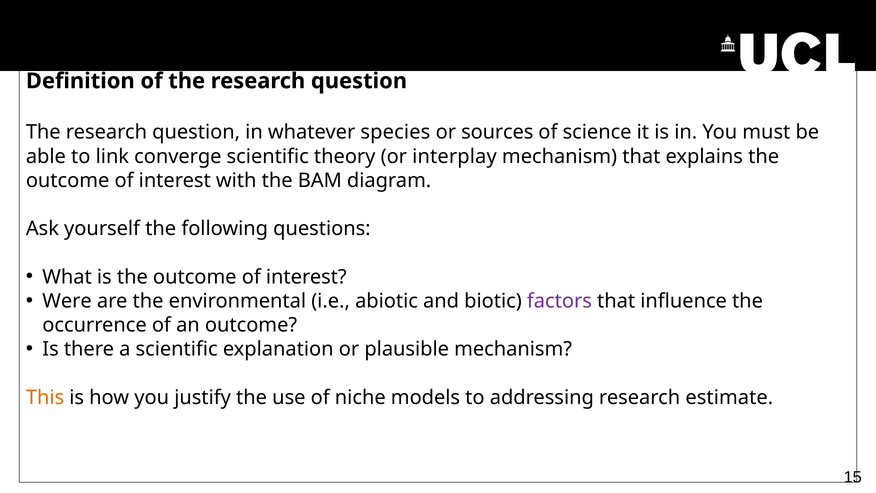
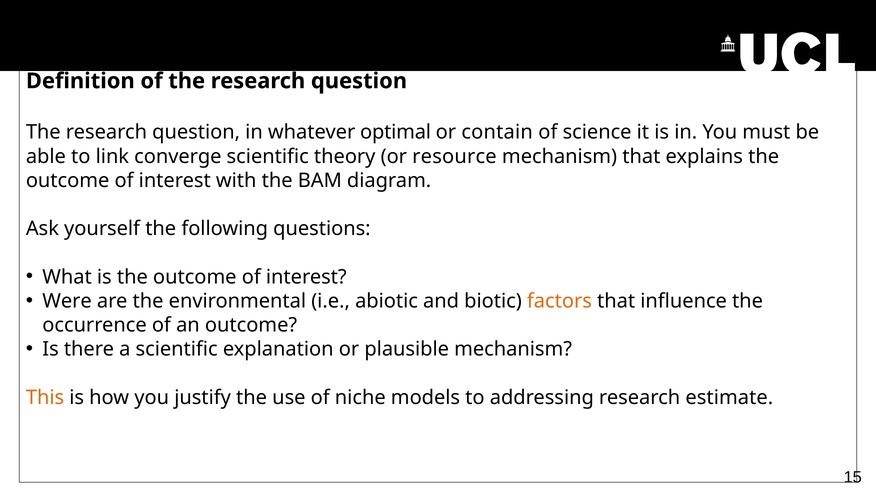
species: species -> optimal (396, 132)
sources: sources -> contain (497, 132)
interplay: interplay -> resource (454, 156)
factors colour: purple -> orange (559, 301)
